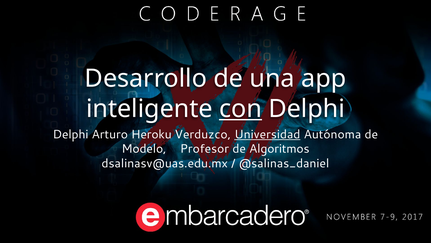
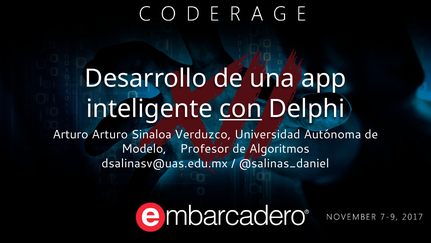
Delphi: Delphi -> Arturo (71, 134)
Heroku: Heroku -> Sinaloa (151, 134)
Universidad underline: present -> none (267, 134)
